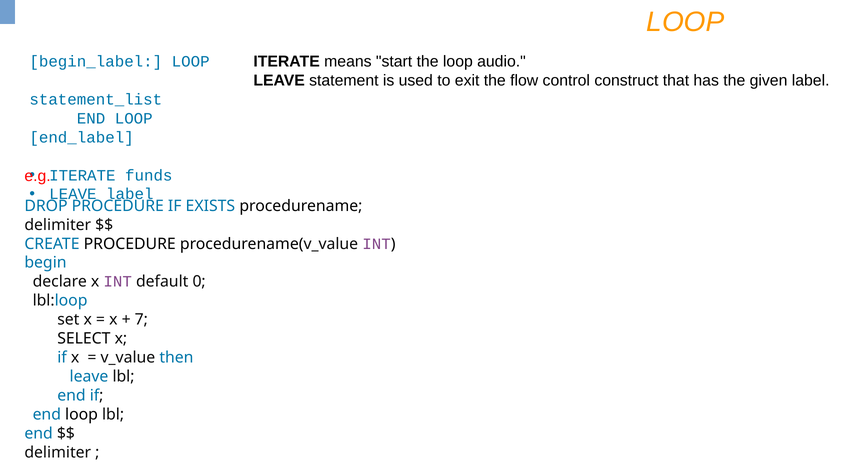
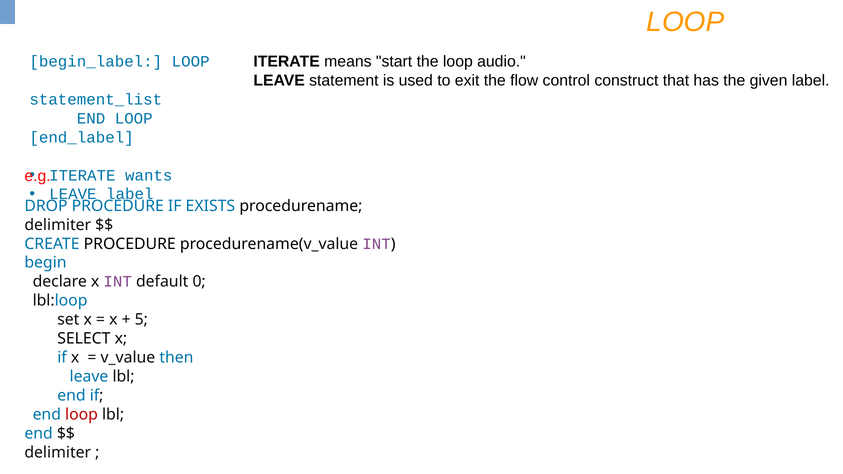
funds: funds -> wants (149, 175)
7: 7 -> 5 (141, 320)
loop colour: black -> red (82, 415)
